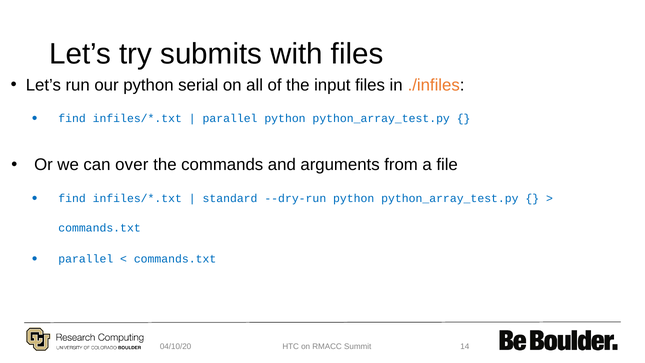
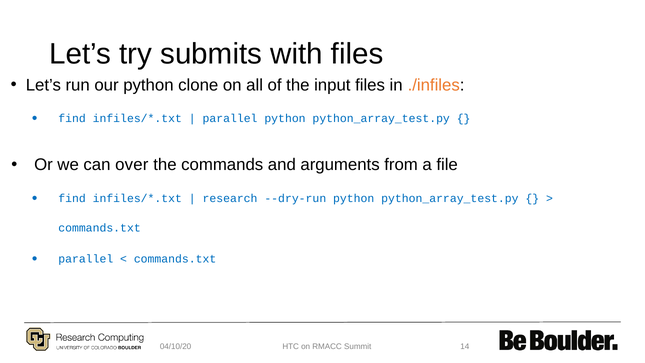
serial: serial -> clone (198, 85)
standard: standard -> research (230, 198)
